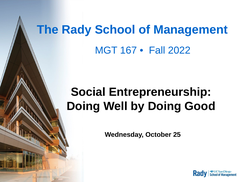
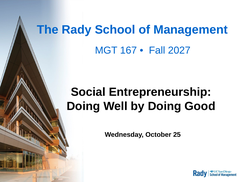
2022: 2022 -> 2027 (179, 51)
